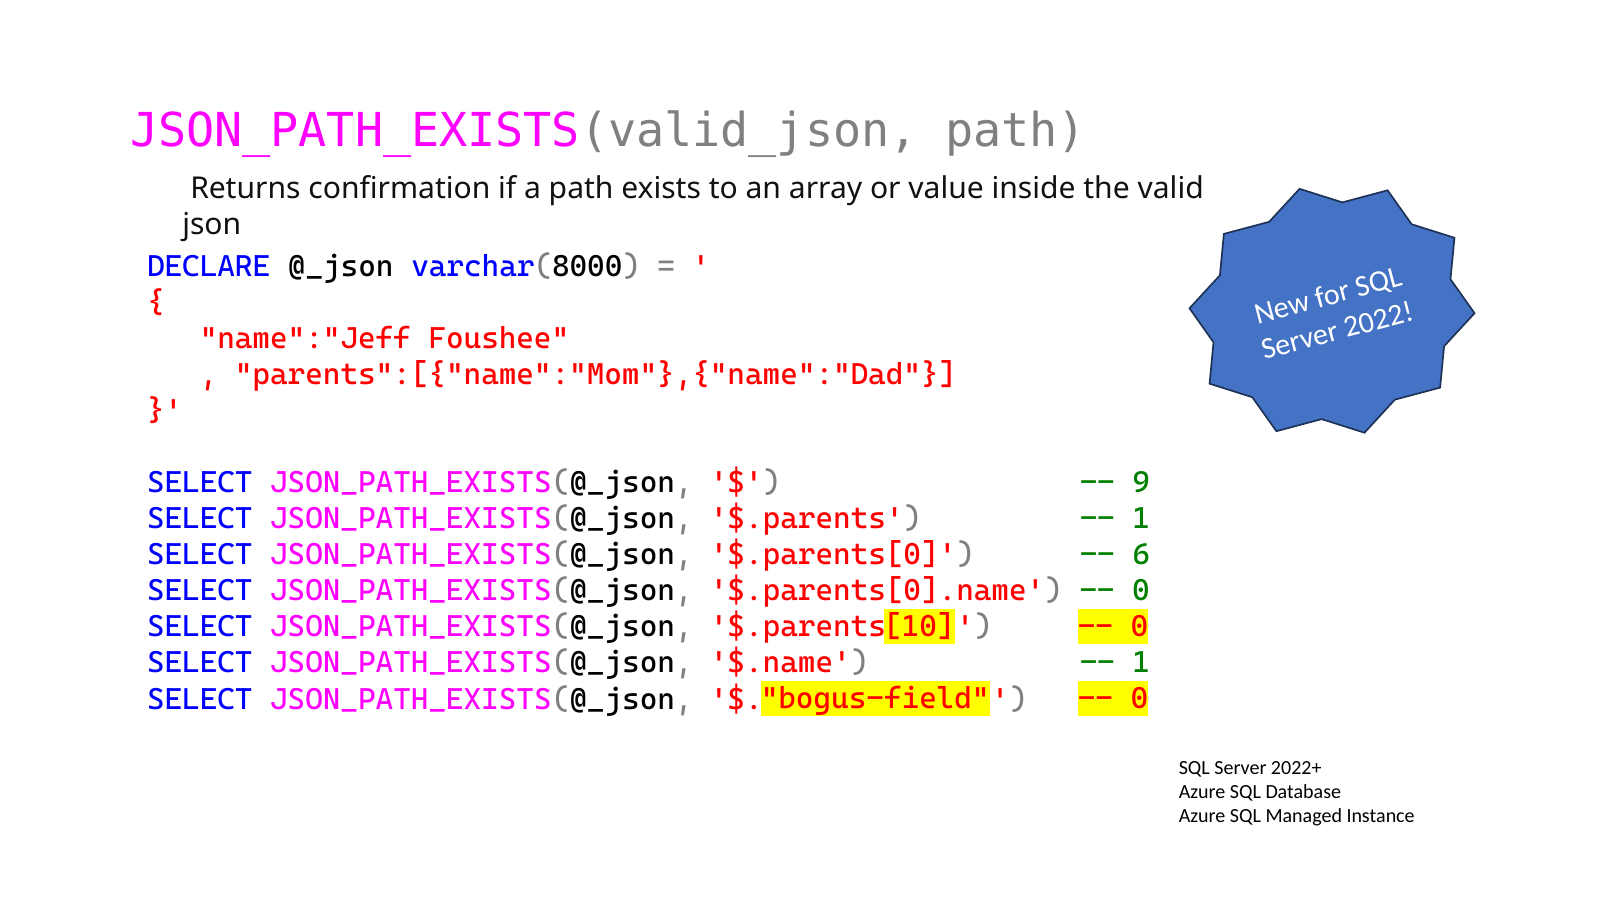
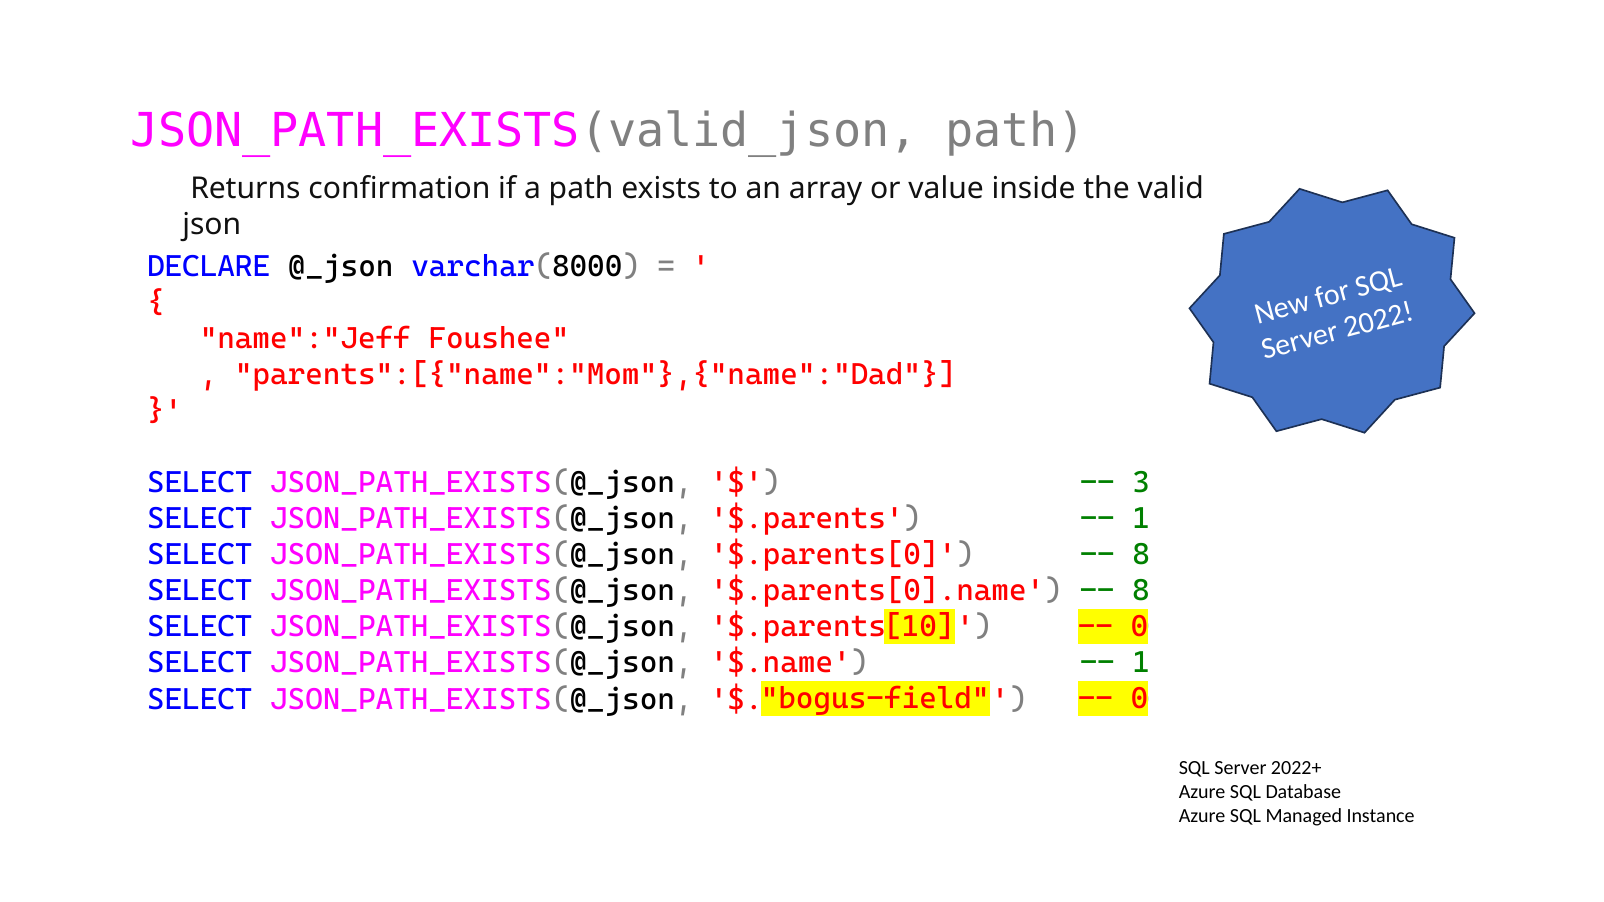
9: 9 -> 3 (1141, 483)
6: 6 -> 8 (1141, 555)
0: 0 -> 8 (1141, 591)
